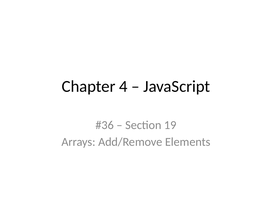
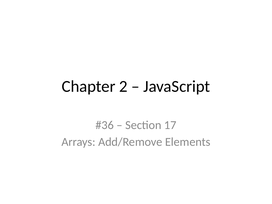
4: 4 -> 2 (123, 86)
19: 19 -> 17 (170, 125)
